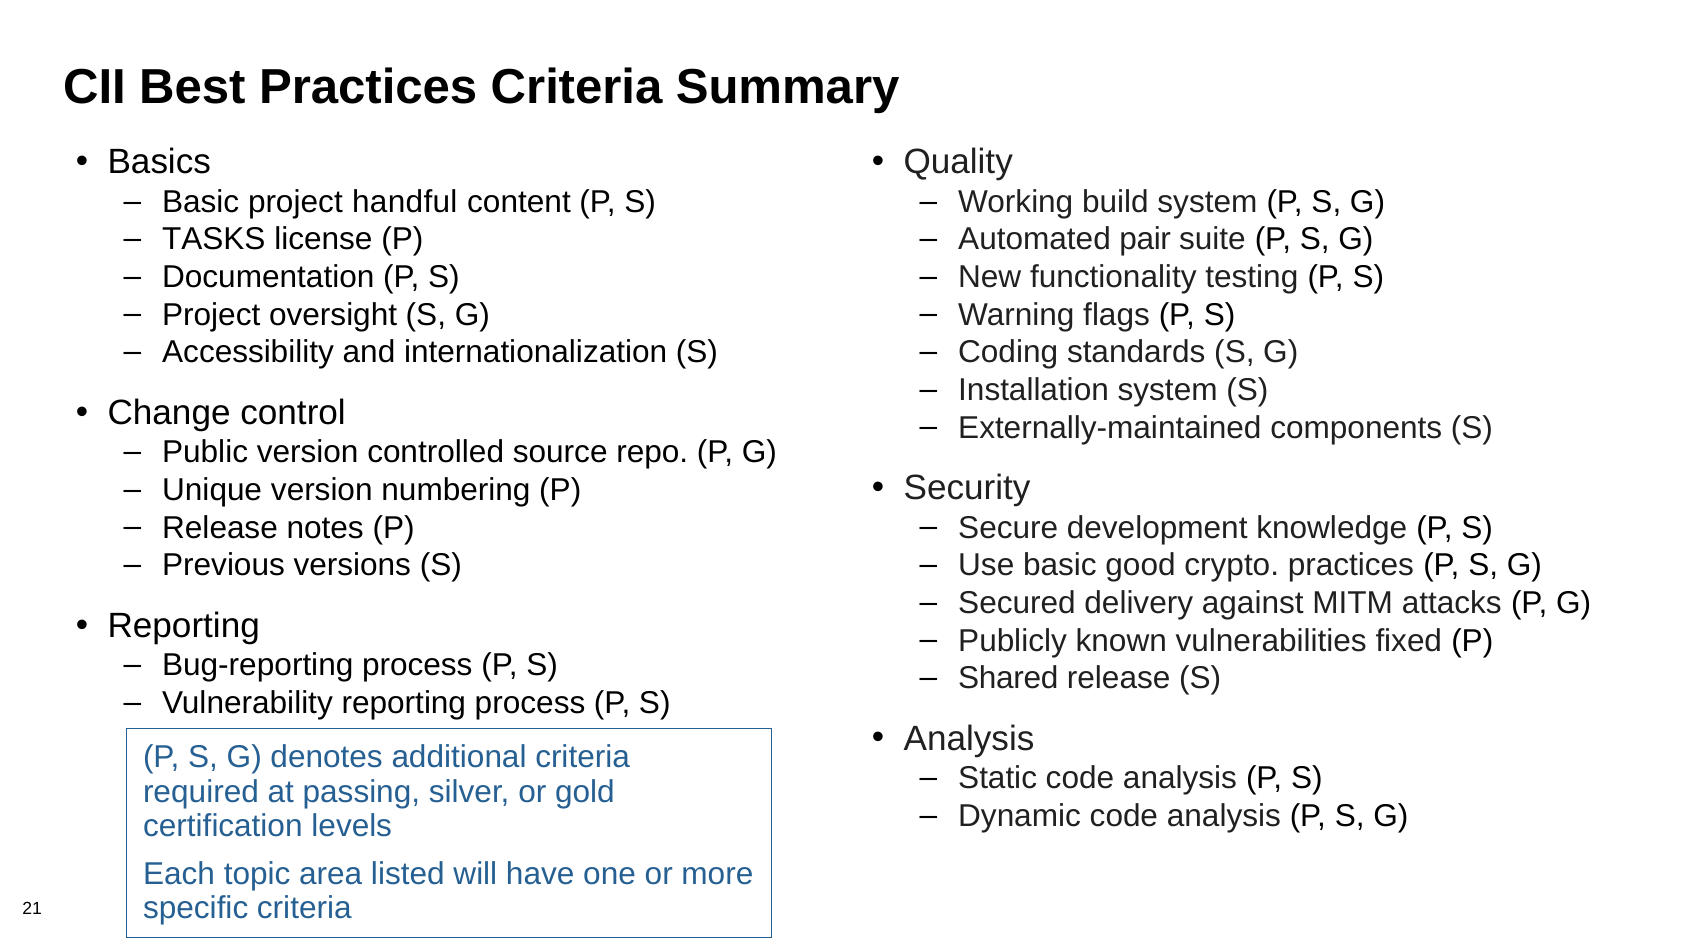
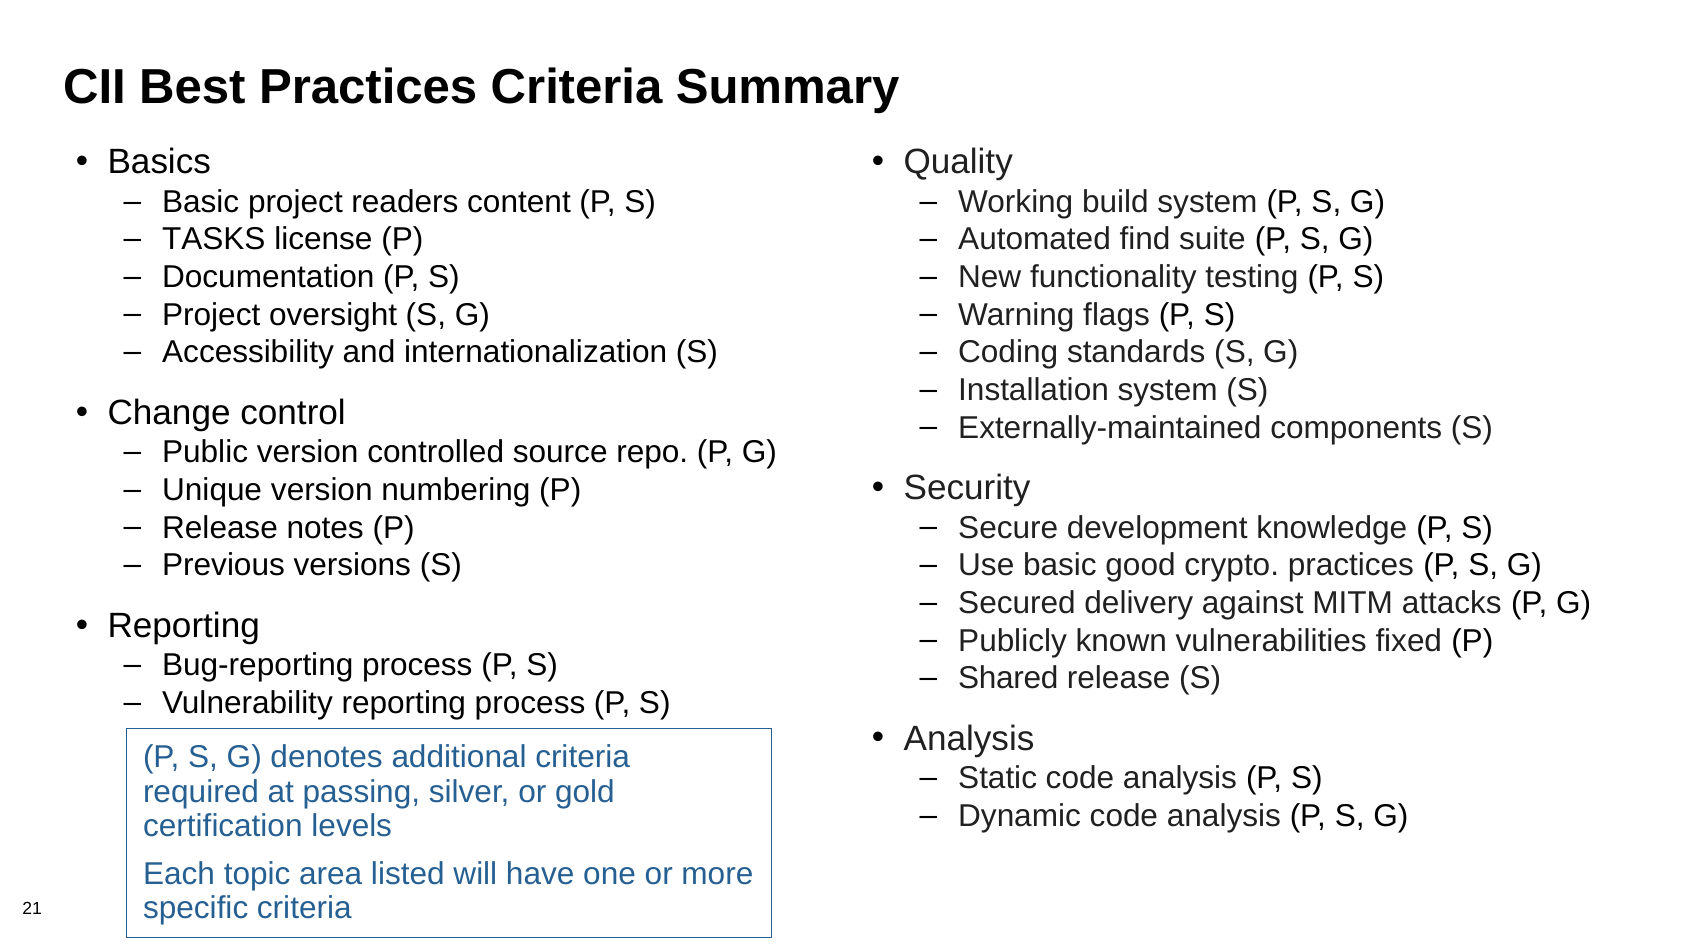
handful: handful -> readers (405, 202)
pair: pair -> find (1145, 240)
